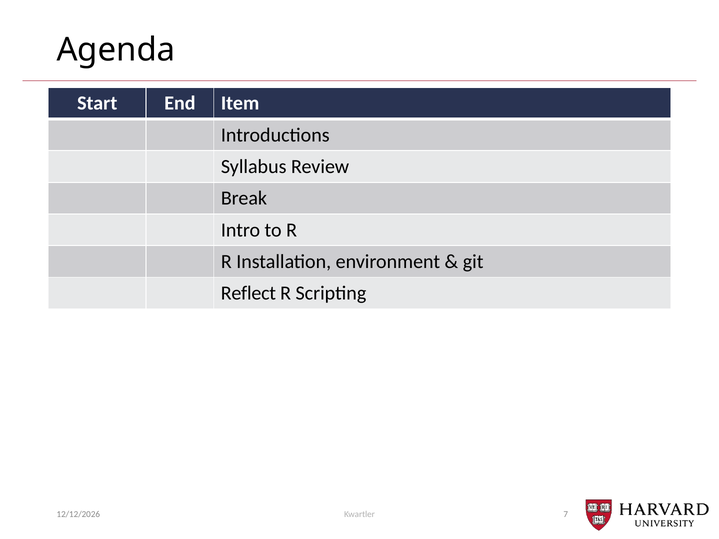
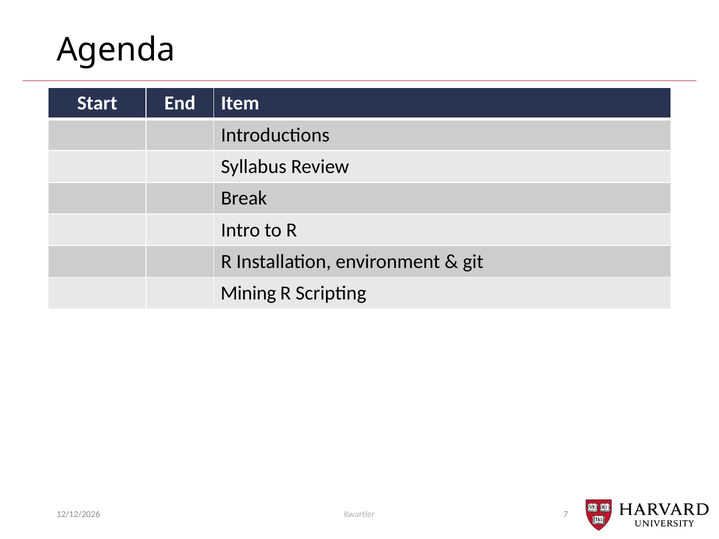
Reflect: Reflect -> Mining (248, 293)
